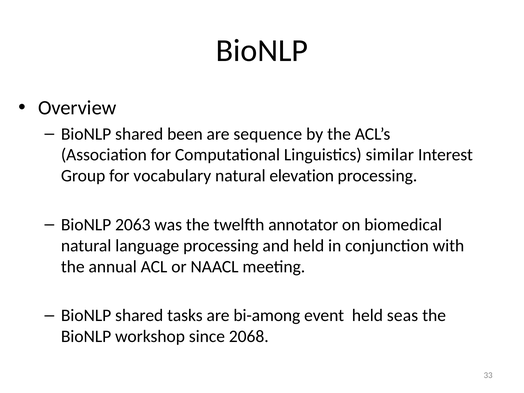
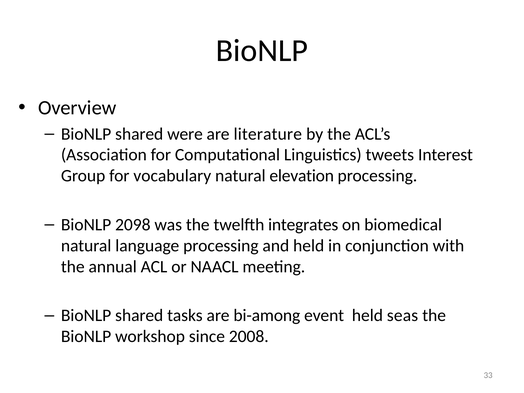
been: been -> were (185, 134)
sequence: sequence -> literature (268, 134)
similar: similar -> tweets (390, 155)
2063: 2063 -> 2098 (133, 225)
annotator: annotator -> integrates (303, 225)
2068: 2068 -> 2008 (249, 337)
